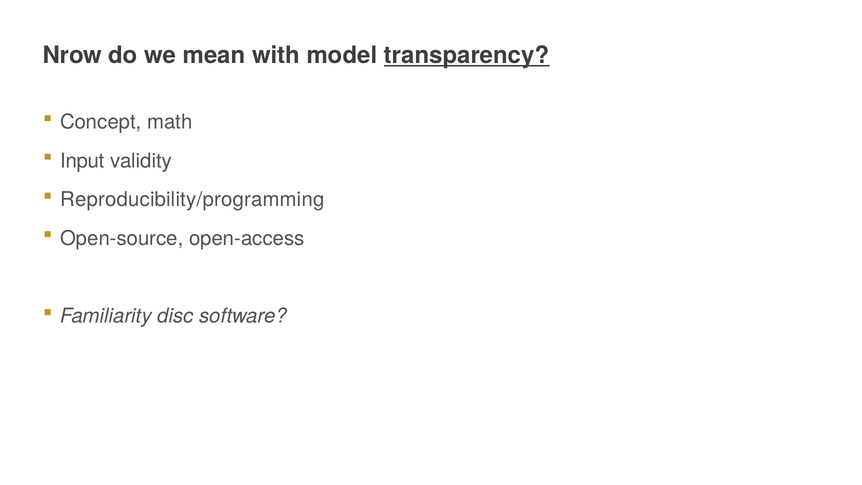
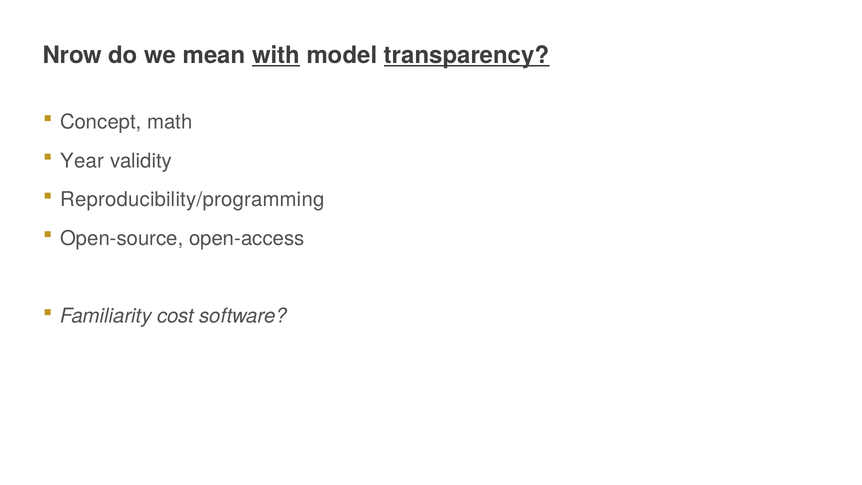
with underline: none -> present (276, 56)
Input: Input -> Year (82, 161)
disc: disc -> cost (176, 316)
